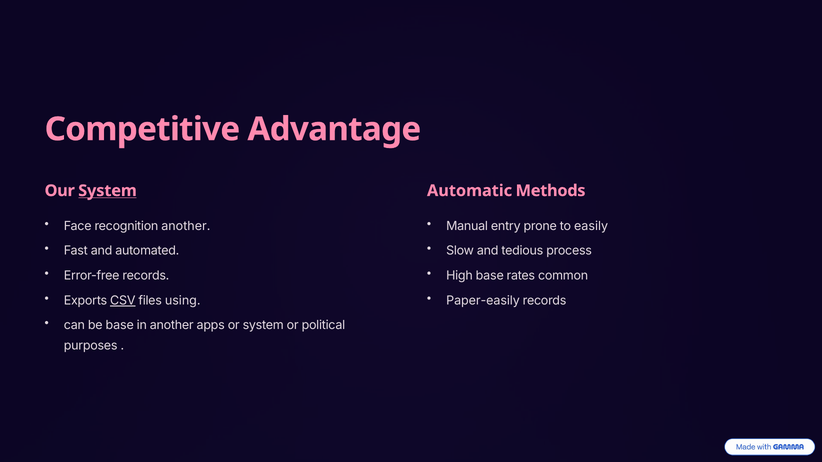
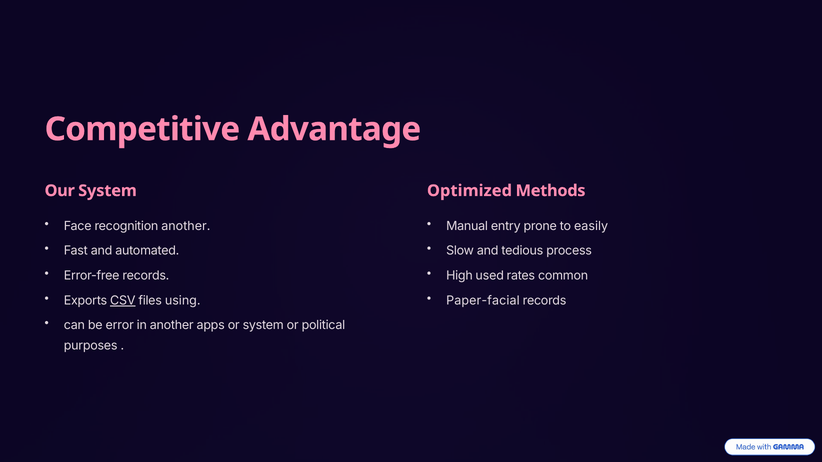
System underline: present -> none (108, 191)
Automatic: Automatic -> Optimized (469, 191)
High base: base -> used (490, 276)
Paper-easily: Paper-easily -> Paper-facial (483, 301)
be base: base -> error (120, 326)
